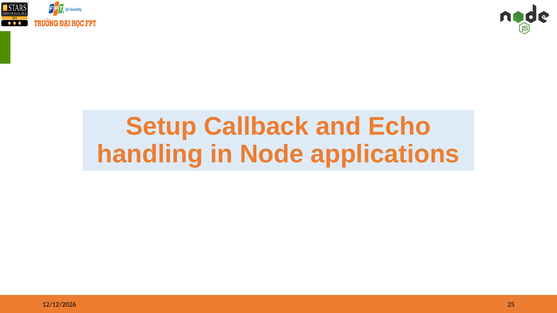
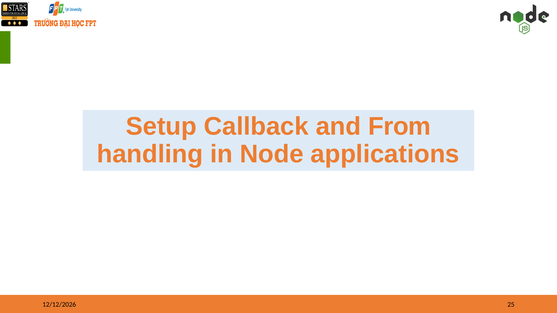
Echo: Echo -> From (400, 127)
